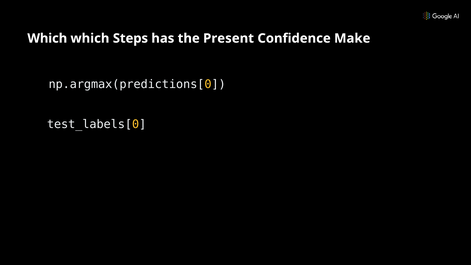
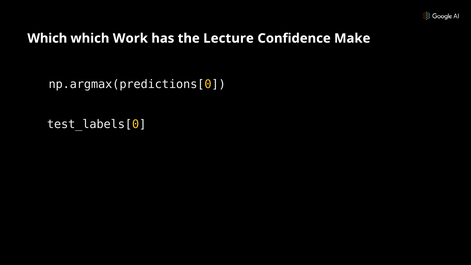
Steps: Steps -> Work (130, 38)
Present: Present -> Lecture (229, 38)
